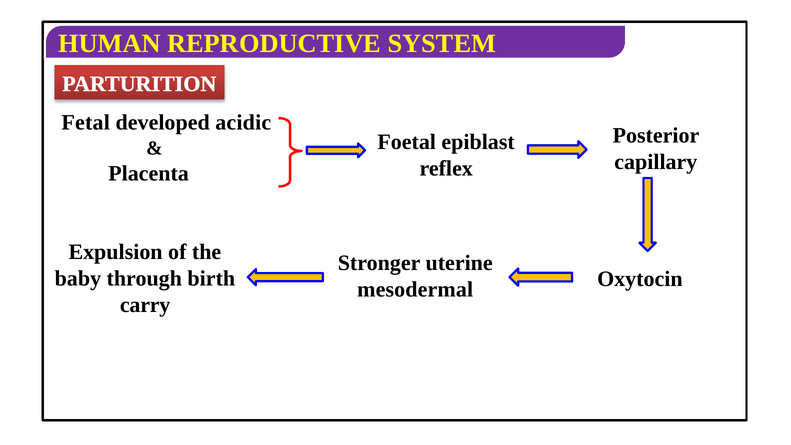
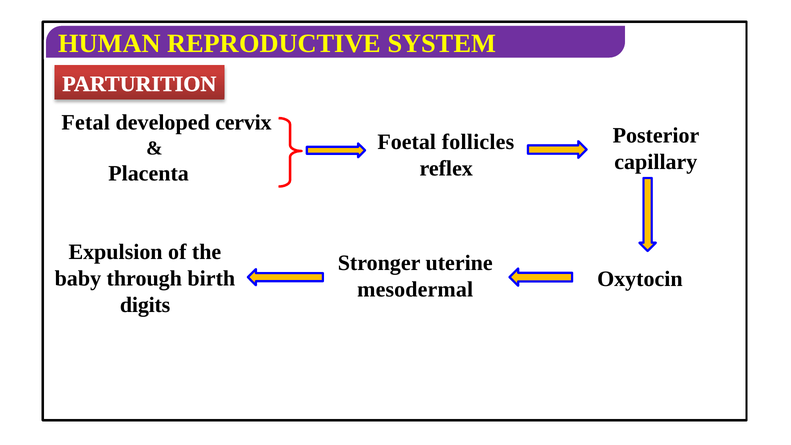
acidic: acidic -> cervix (243, 122)
epiblast: epiblast -> follicles (478, 142)
carry: carry -> digits (145, 305)
